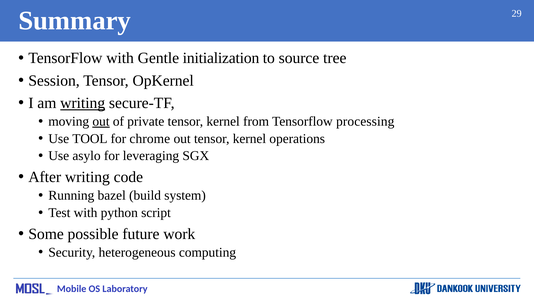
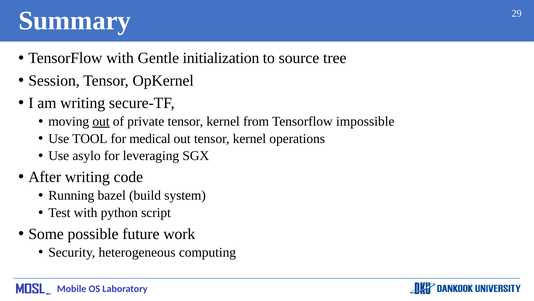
writing underline: present -> none (83, 103)
processing: processing -> impossible (365, 121)
chrome: chrome -> medical (150, 138)
